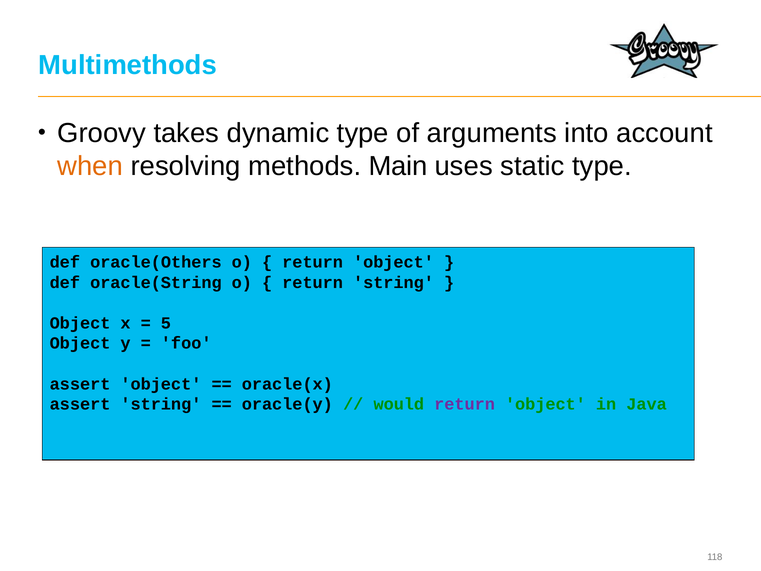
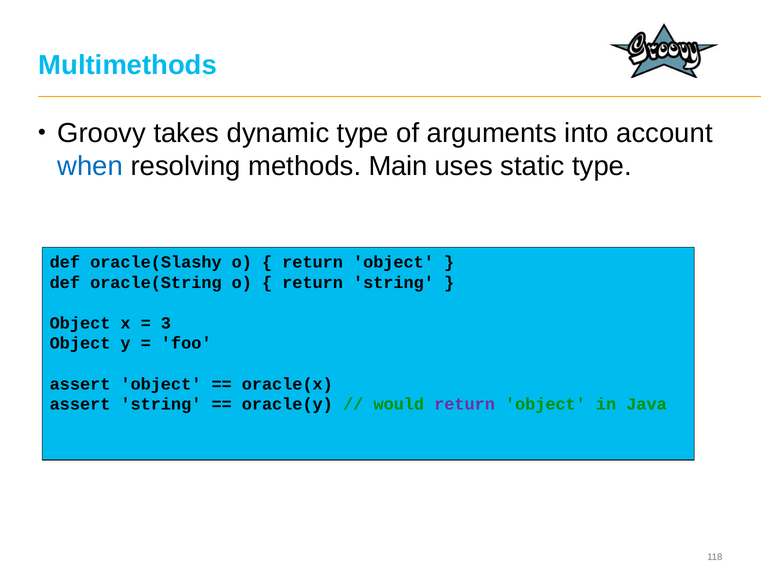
when colour: orange -> blue (90, 166)
oracle(Others: oracle(Others -> oracle(Slashy (156, 262)
5: 5 -> 3 (166, 323)
